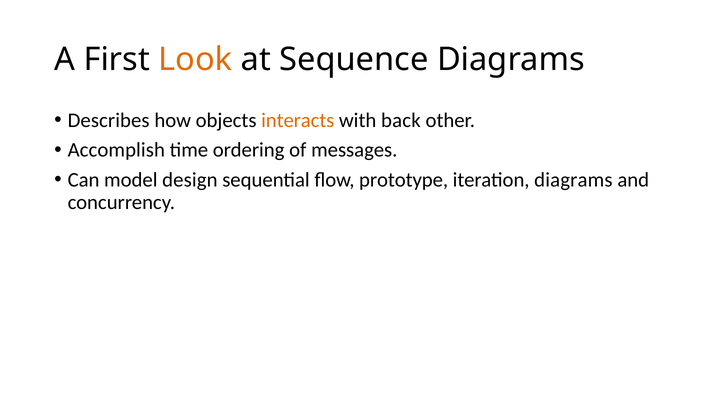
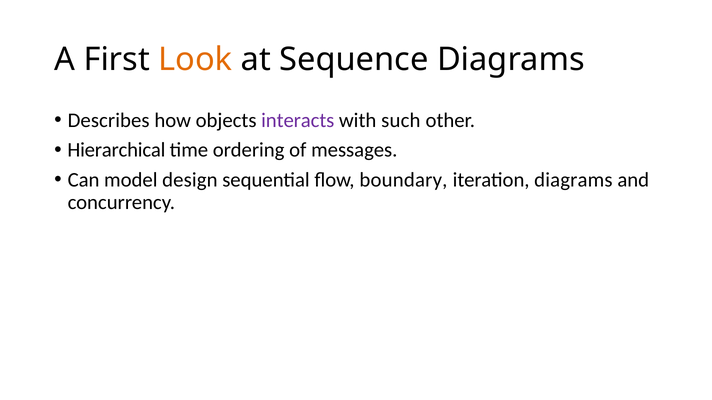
interacts colour: orange -> purple (298, 120)
back: back -> such (401, 120)
Accomplish: Accomplish -> Hierarchical (116, 150)
prototype: prototype -> boundary (403, 180)
